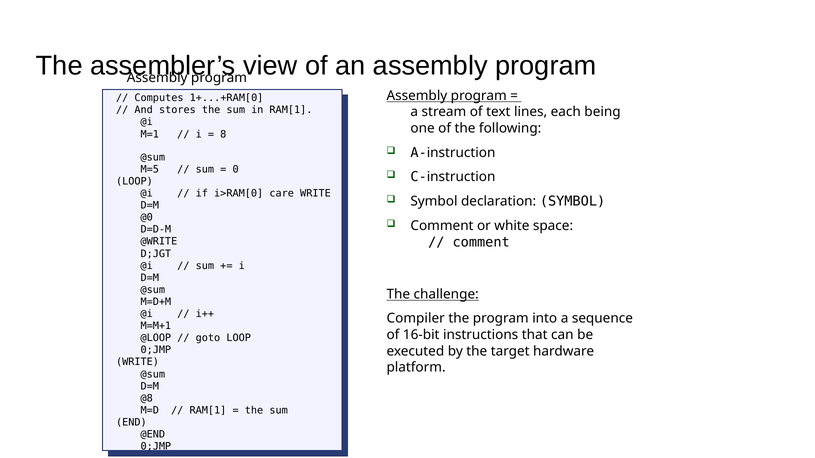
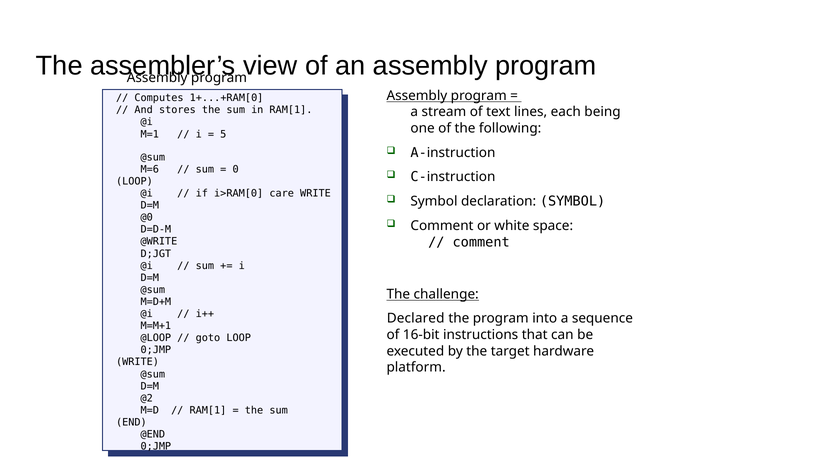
8: 8 -> 5 (223, 134)
M=5: M=5 -> M=6 (150, 169)
Compiler: Compiler -> Declared (416, 319)
@8: @8 -> @2 (147, 399)
